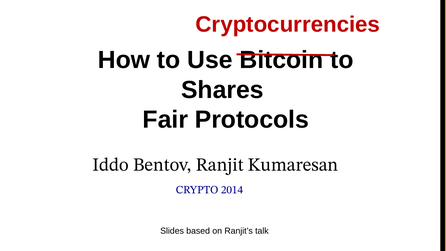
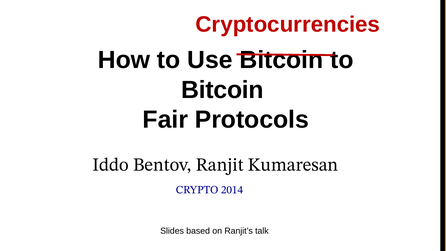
Shares: Shares -> Bitcoin (222, 90)
